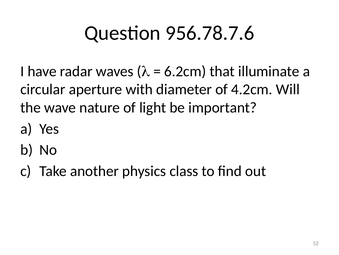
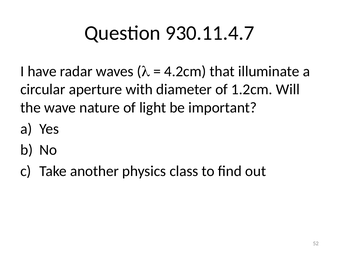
956.78.7.6: 956.78.7.6 -> 930.11.4.7 (210, 33)
6.2cm: 6.2cm -> 4.2cm (185, 71)
4.2cm: 4.2cm -> 1.2cm (252, 89)
